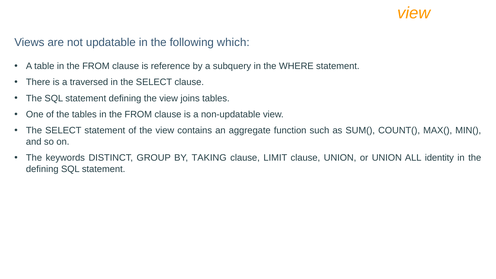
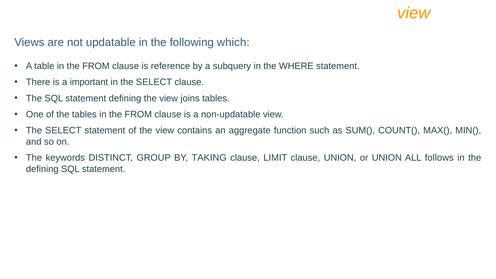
traversed: traversed -> important (89, 82)
identity: identity -> follows (439, 158)
